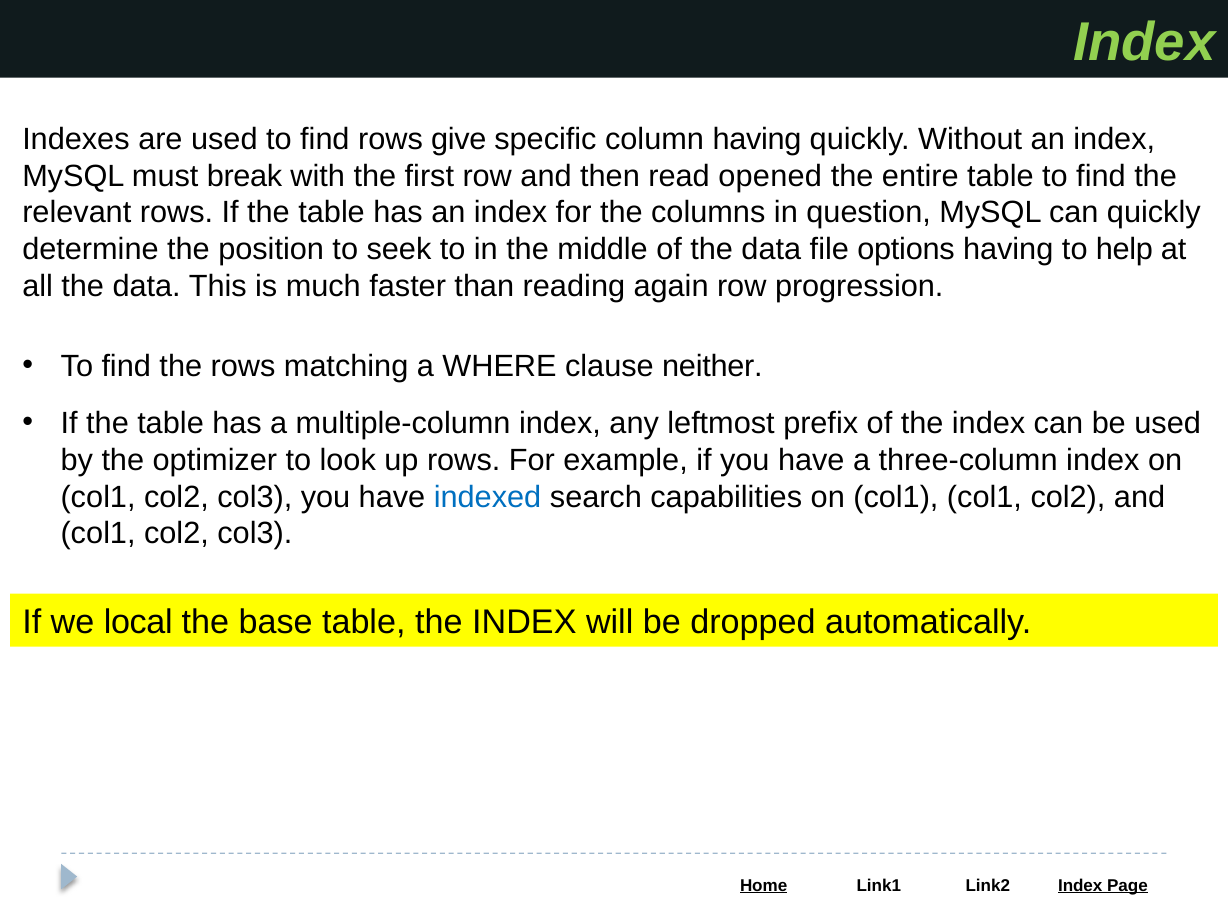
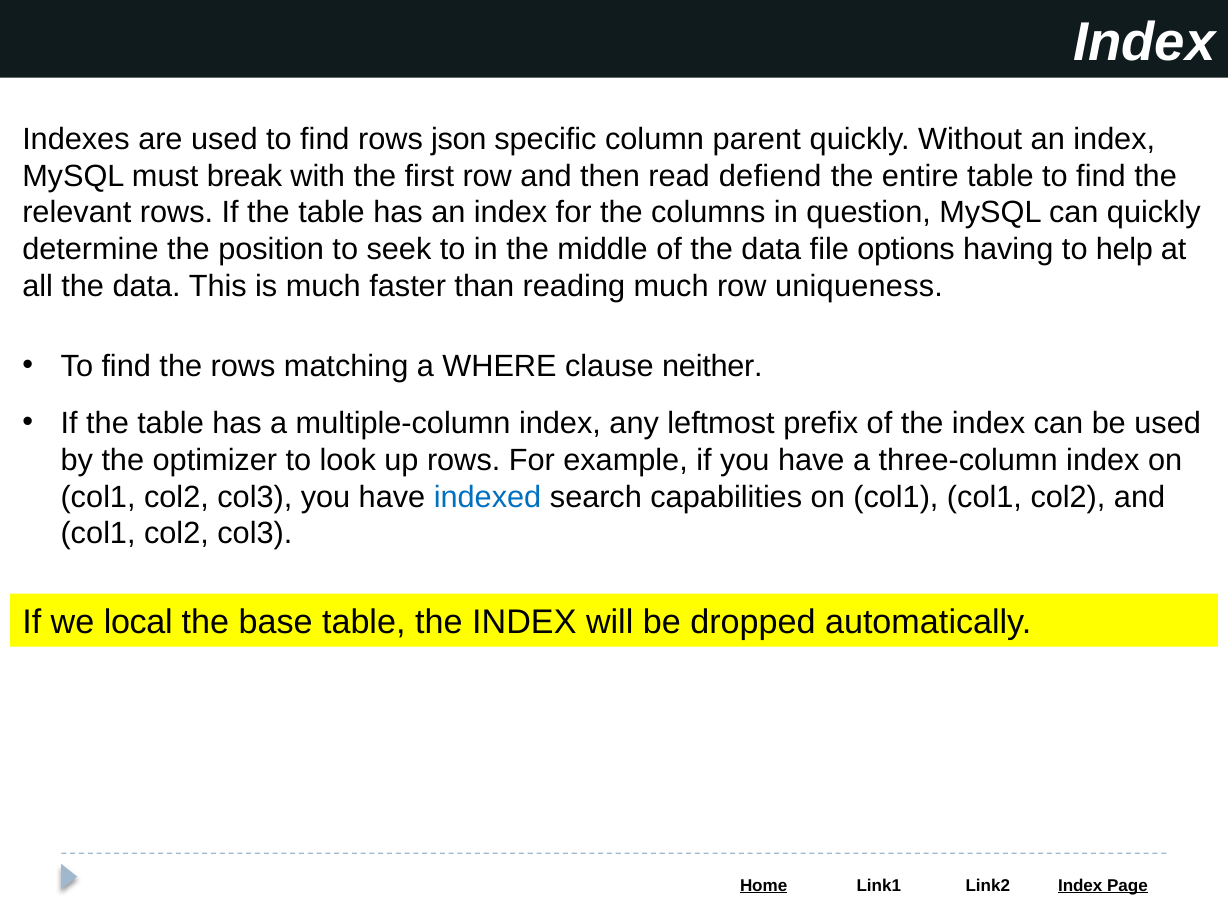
Index colour: light green -> white (1144, 43)
give: give -> json (459, 139)
column having: having -> parent (757, 139)
opened: opened -> defiend (770, 176)
reading again: again -> much (671, 286)
progression: progression -> uniqueness (859, 286)
